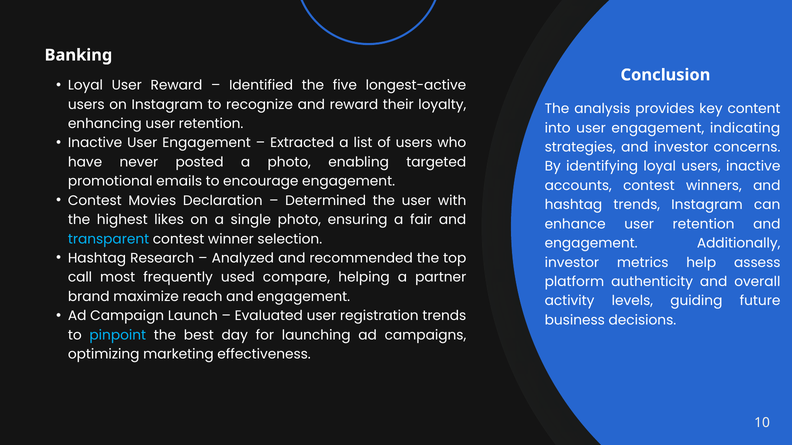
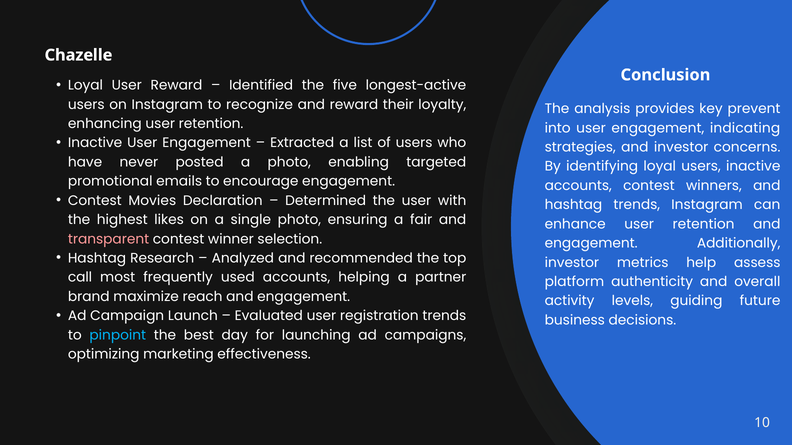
Banking: Banking -> Chazelle (78, 55)
content: content -> prevent (754, 109)
transparent colour: light blue -> pink (109, 239)
used compare: compare -> accounts (297, 278)
